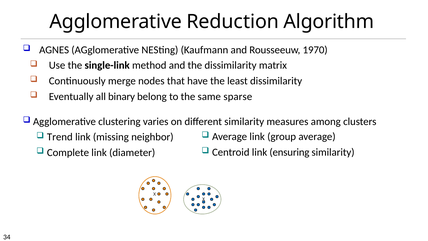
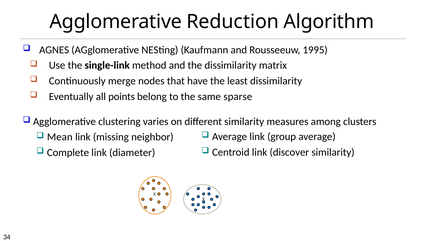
1970: 1970 -> 1995 (315, 50)
binary: binary -> points (122, 96)
Trend: Trend -> Mean (60, 137)
ensuring: ensuring -> discover (289, 152)
